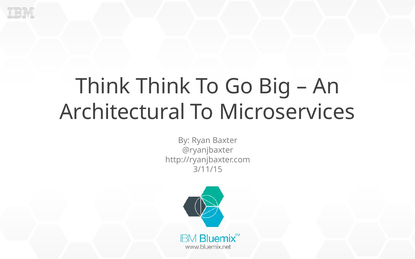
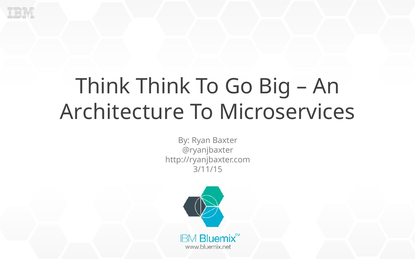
Architectural: Architectural -> Architecture (122, 112)
